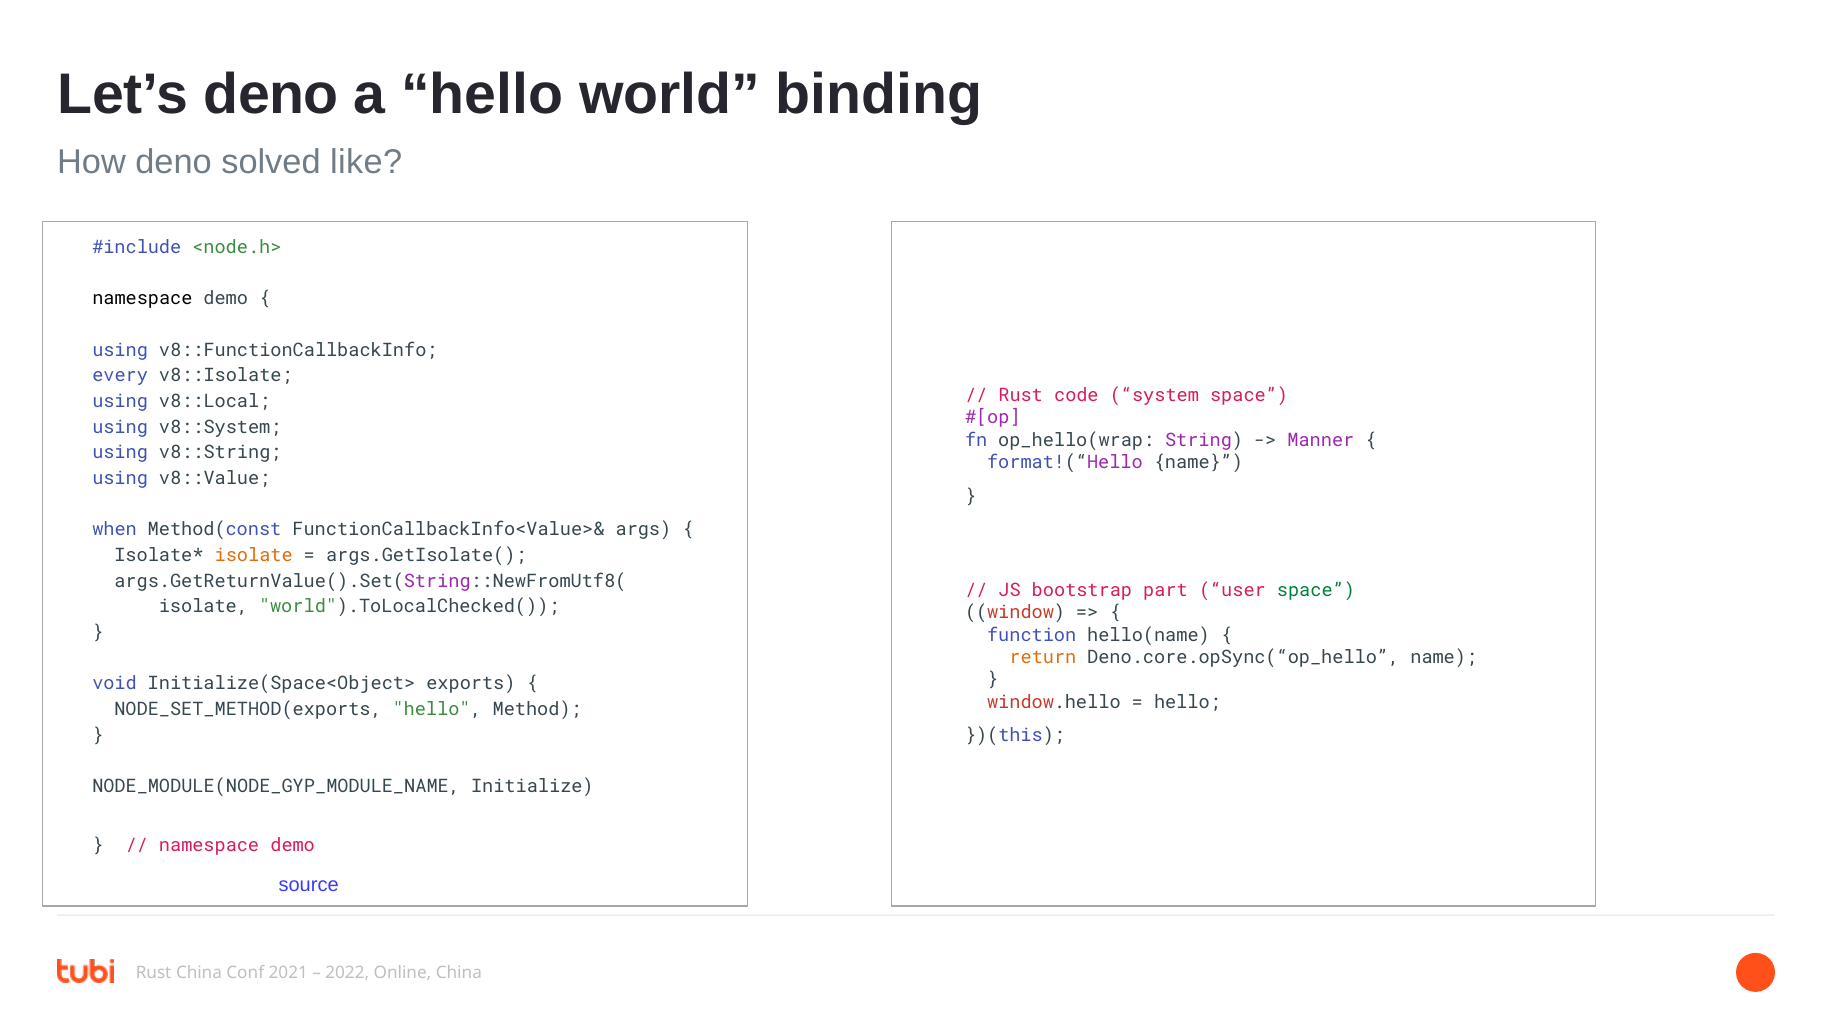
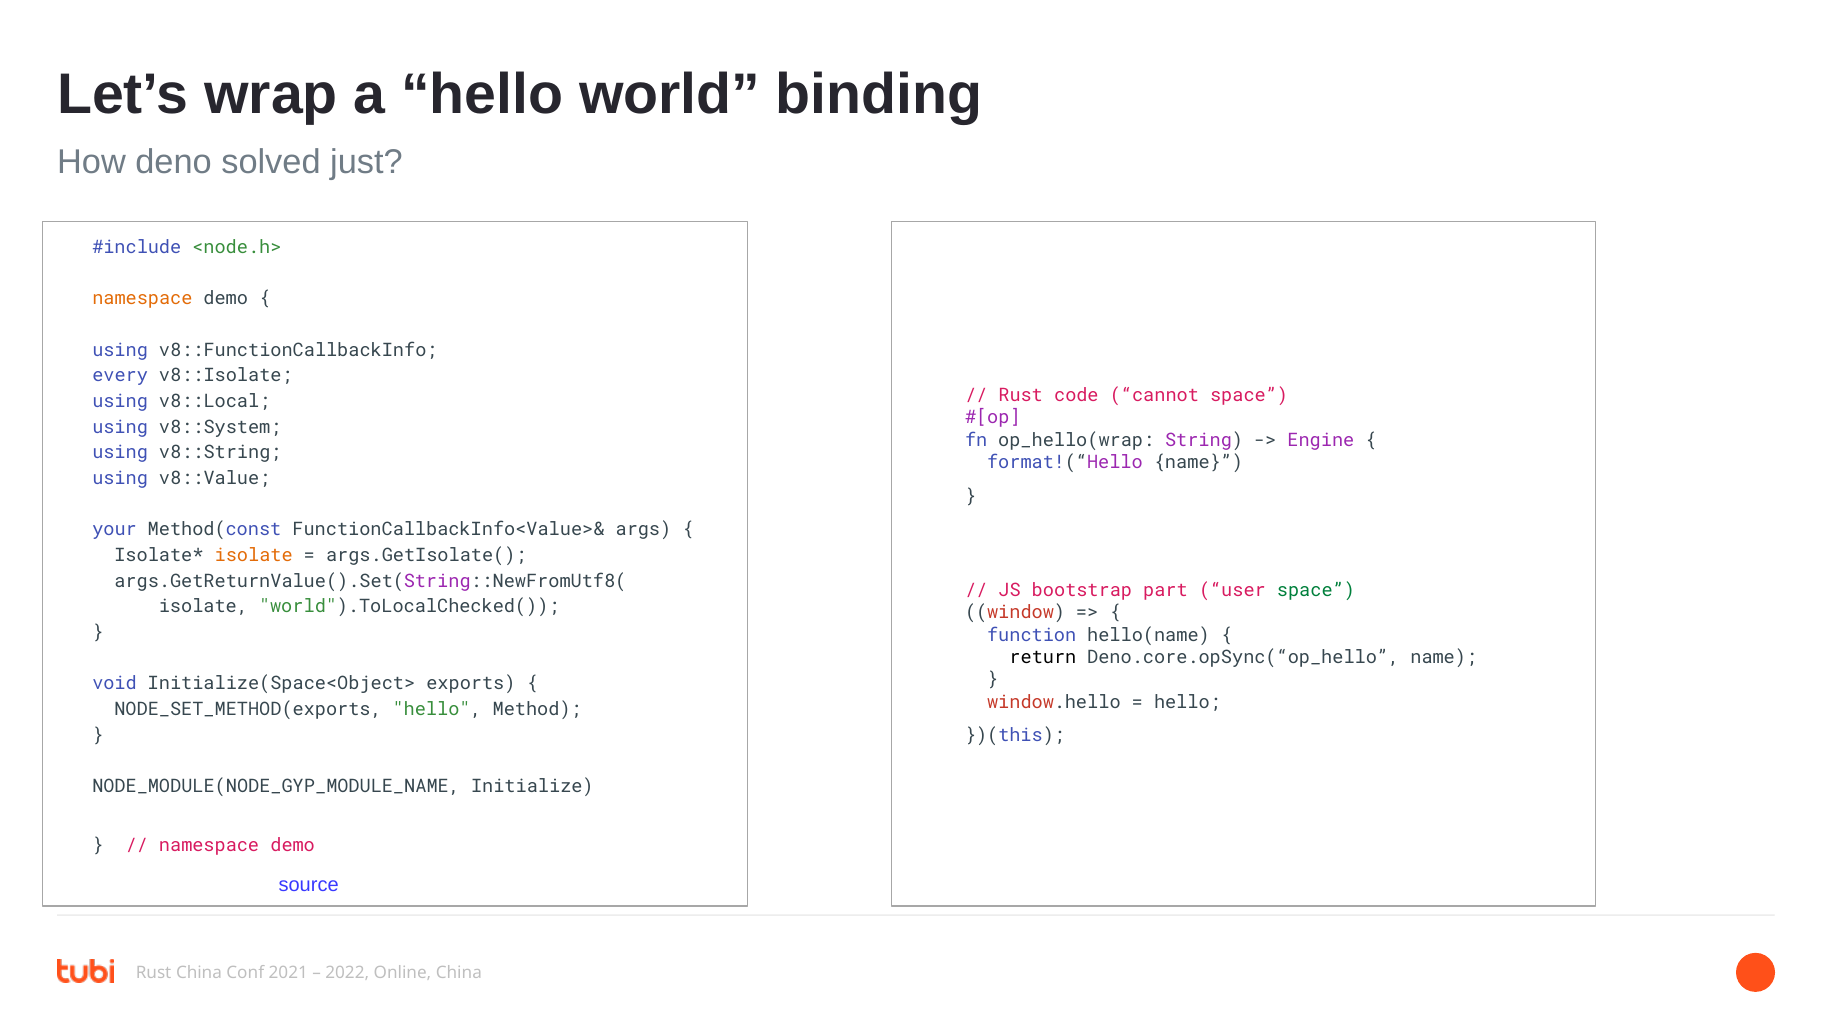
Let’s deno: deno -> wrap (271, 95)
like: like -> just (366, 163)
namespace colour: black -> orange (142, 299)
system: system -> cannot (1154, 396)
Manner: Manner -> Engine (1321, 440)
when: when -> your (115, 530)
return colour: orange -> black (1043, 658)
